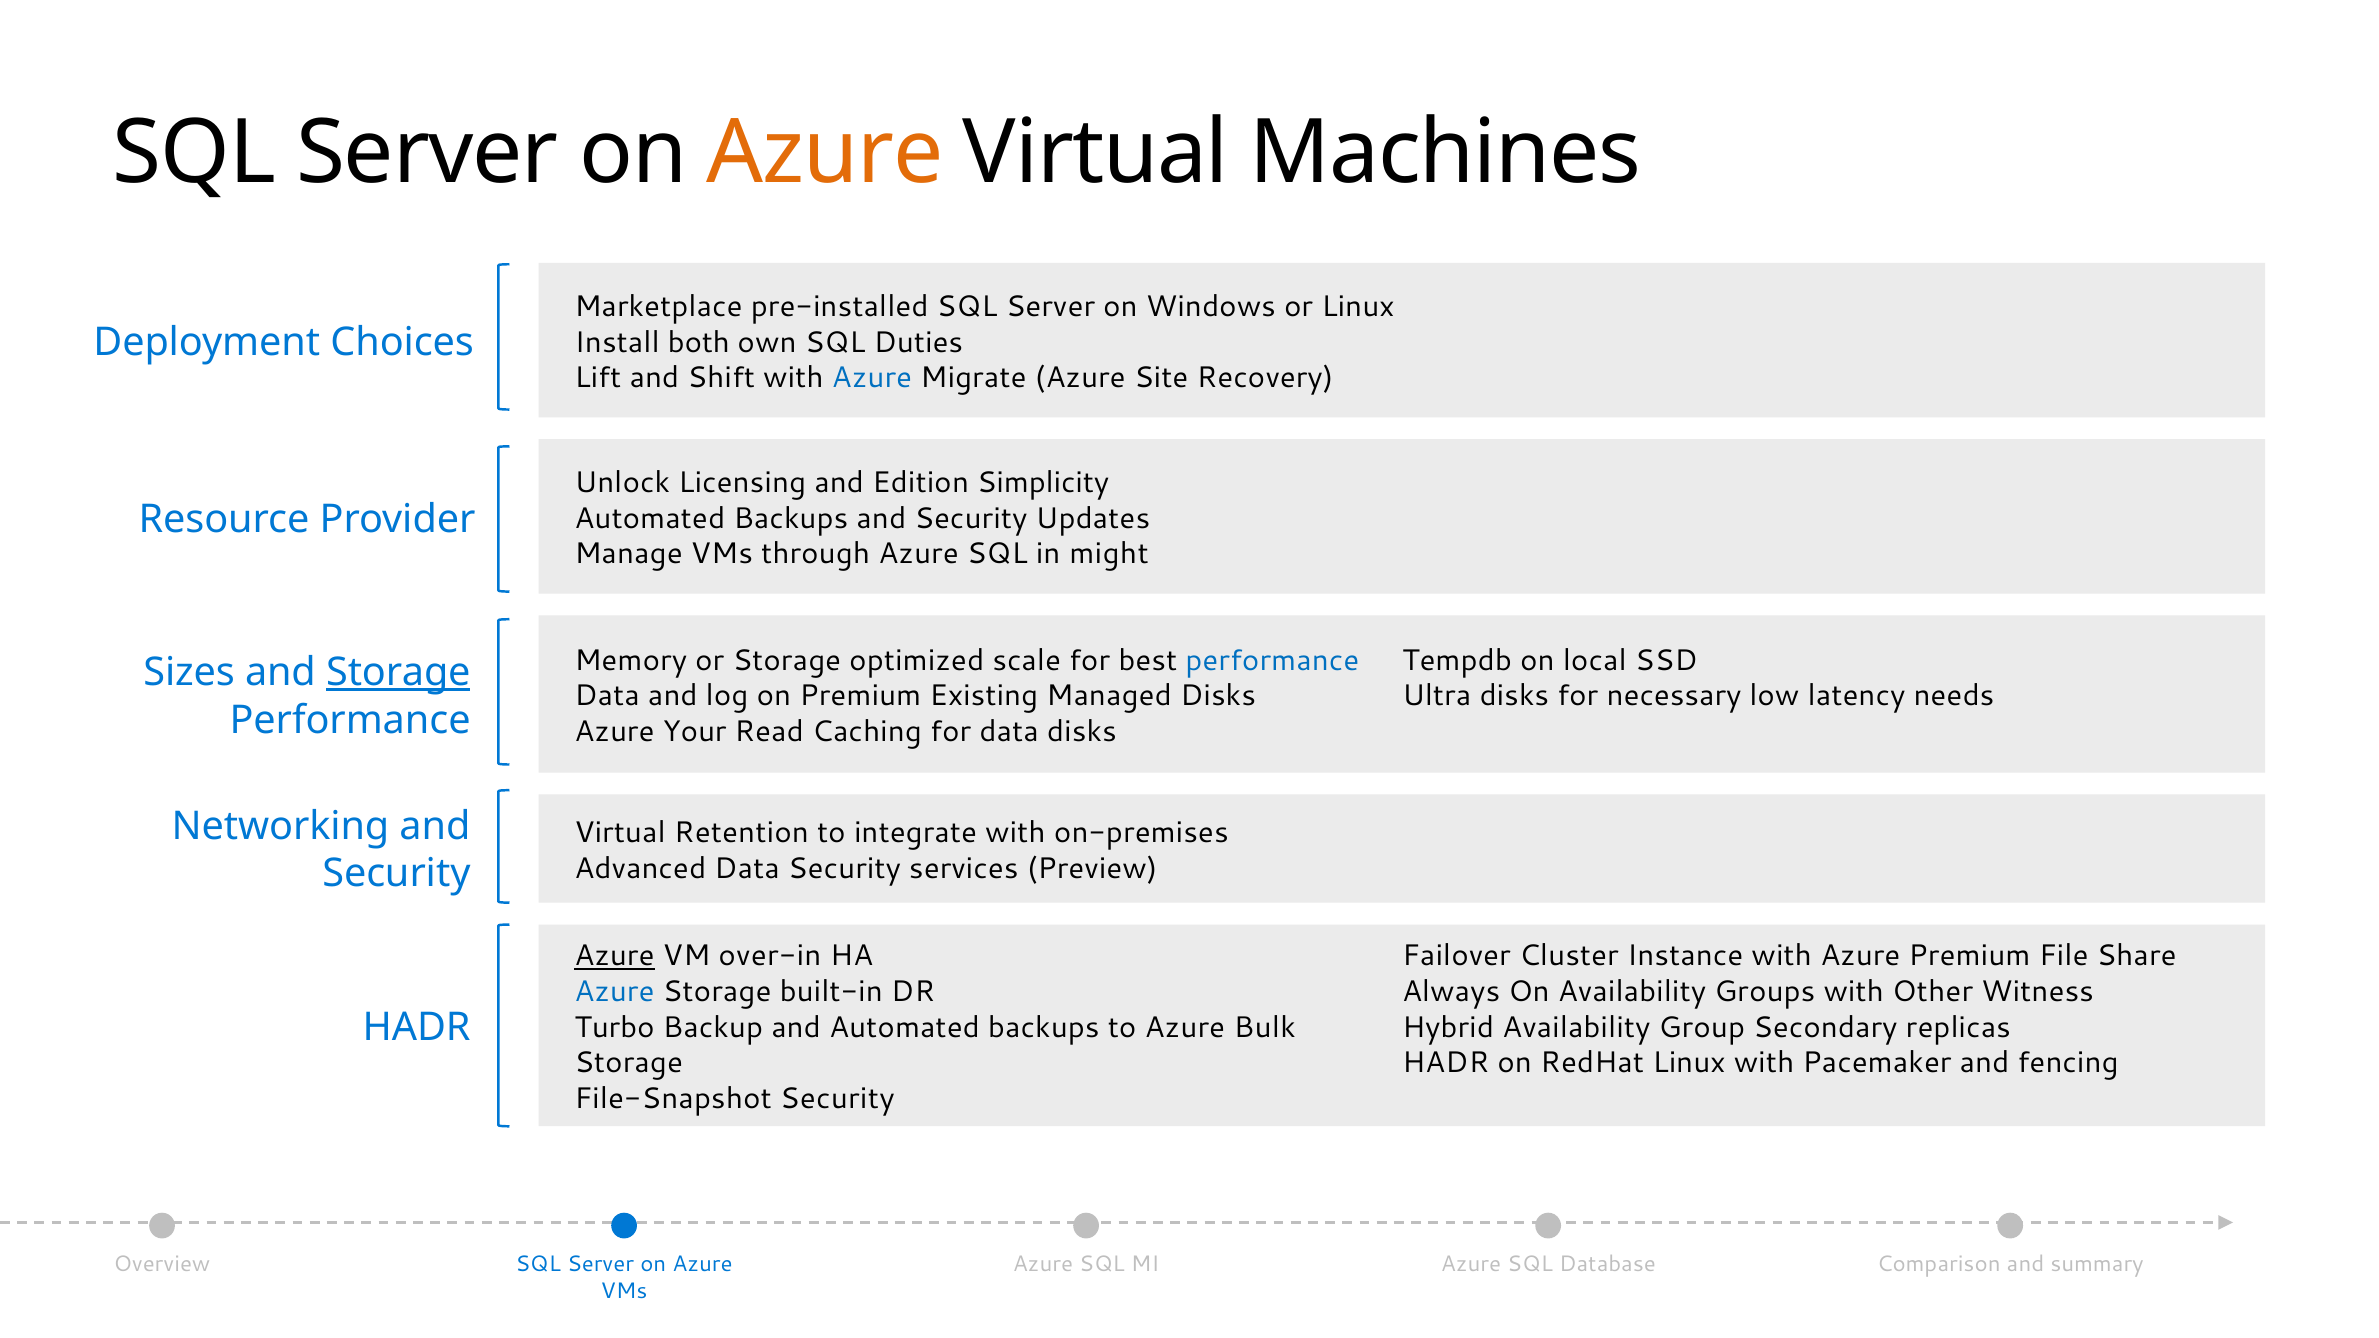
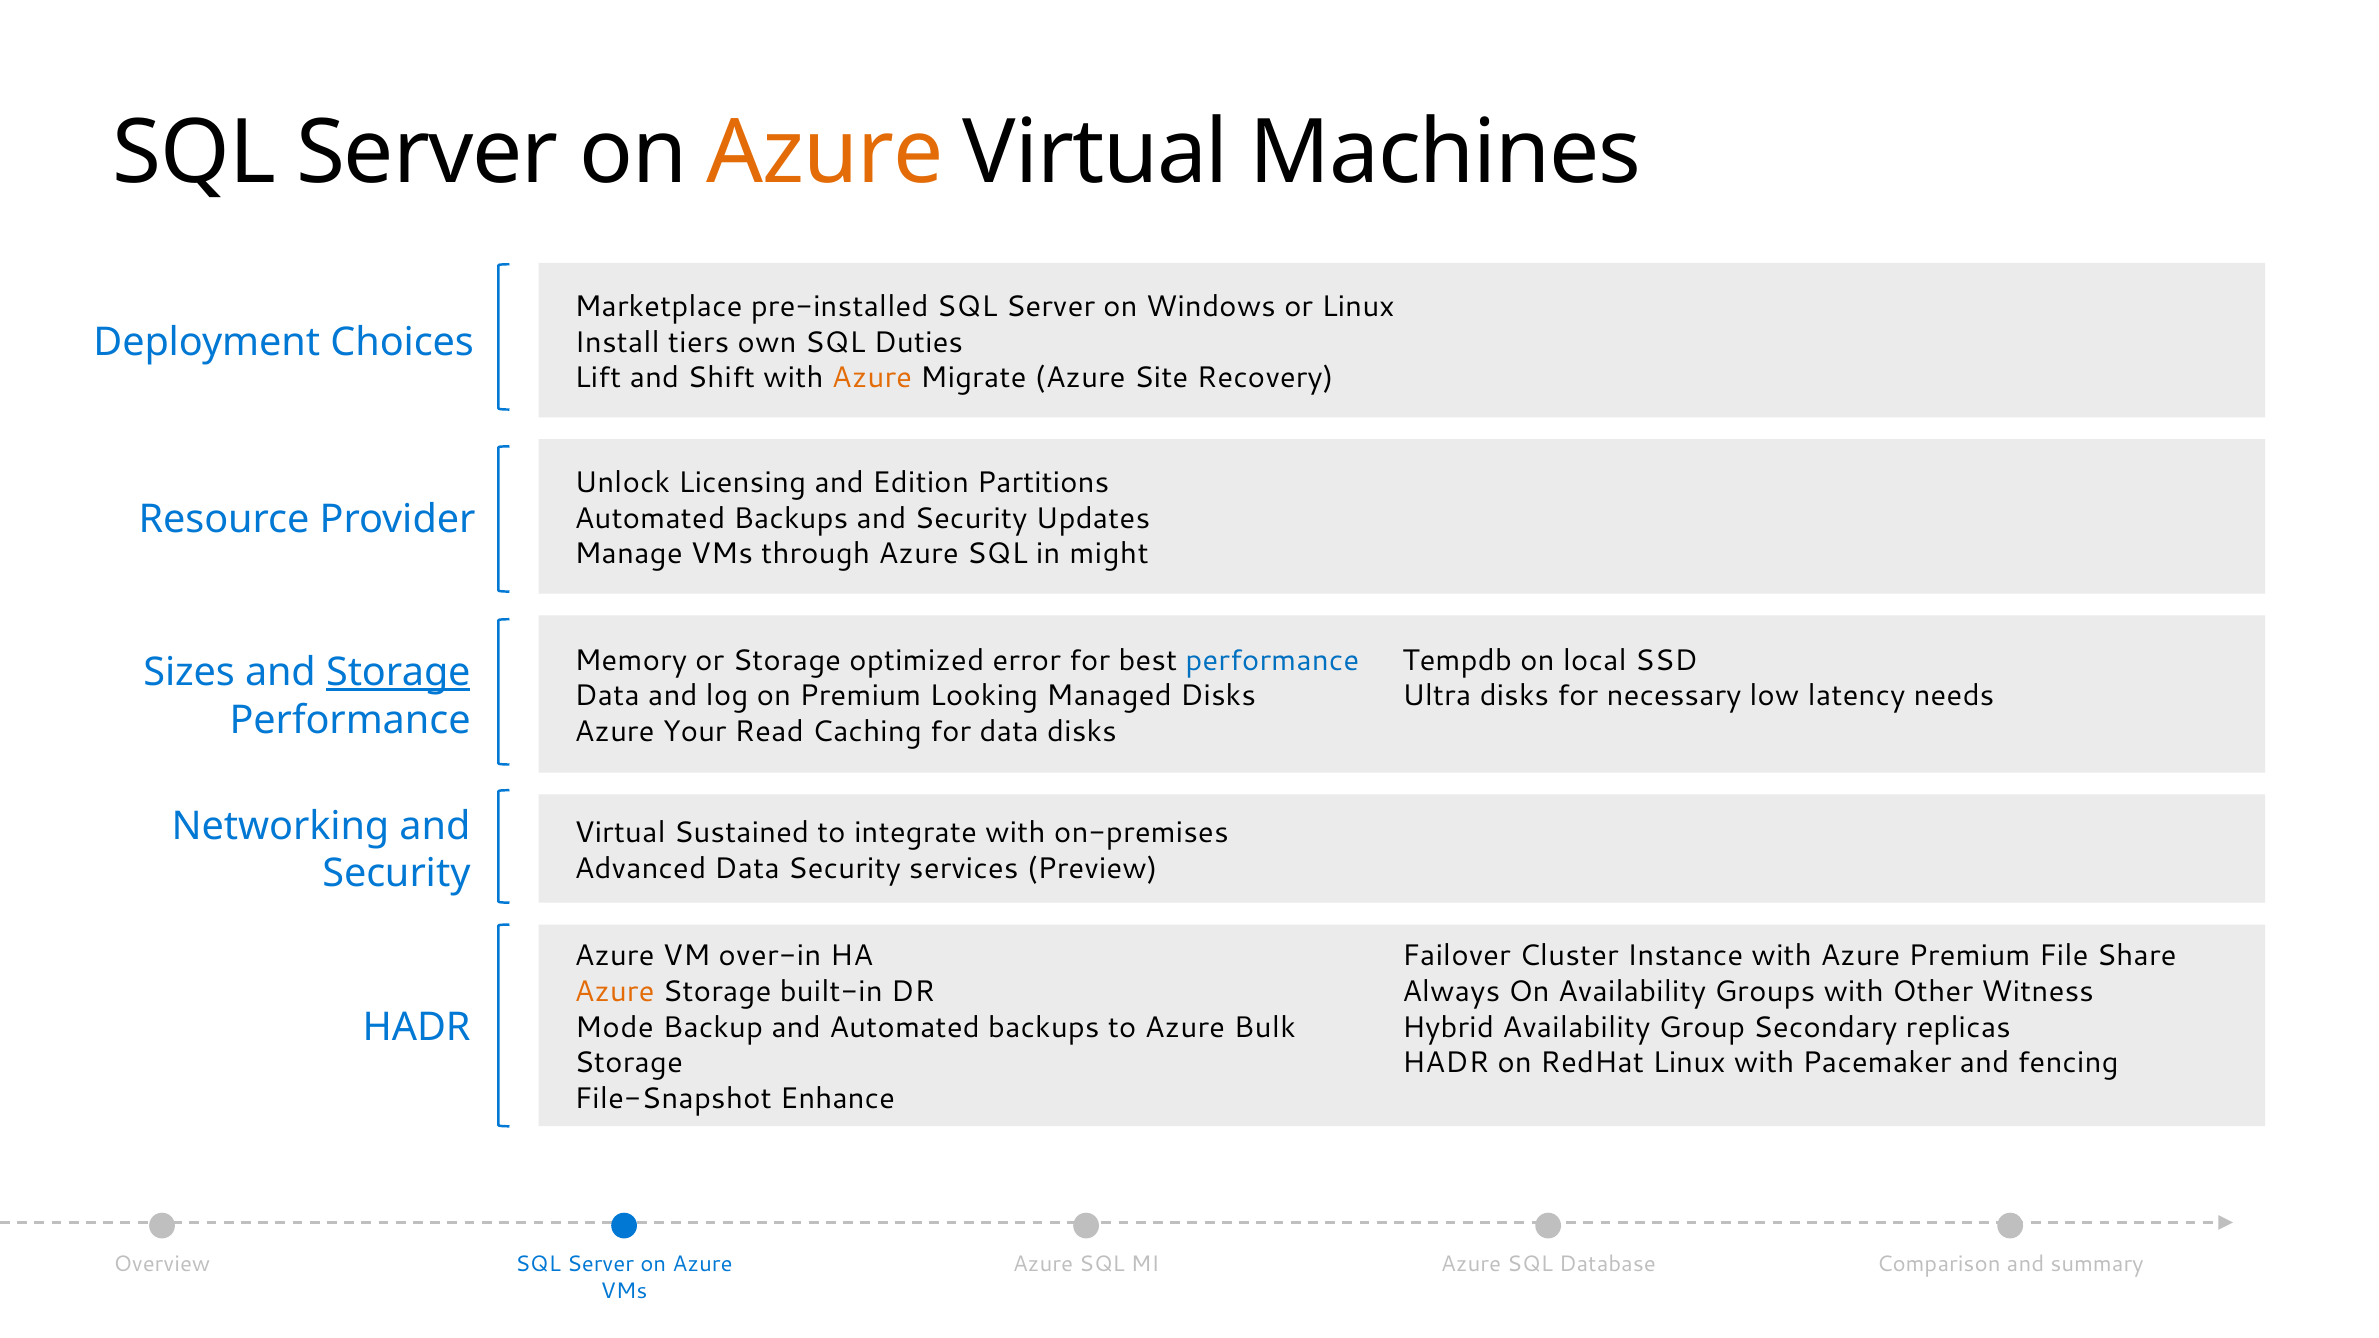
both: both -> tiers (699, 342)
Azure colour: blue -> orange (872, 378)
Simplicity: Simplicity -> Partitions (1043, 483)
scale: scale -> error (1027, 660)
Existing: Existing -> Looking (984, 696)
Retention: Retention -> Sustained (741, 833)
Azure underline: present -> none (614, 956)
Azure colour: blue -> orange (614, 992)
Turbo: Turbo -> Mode (614, 1028)
File-Snapshot Security: Security -> Enhance (837, 1099)
